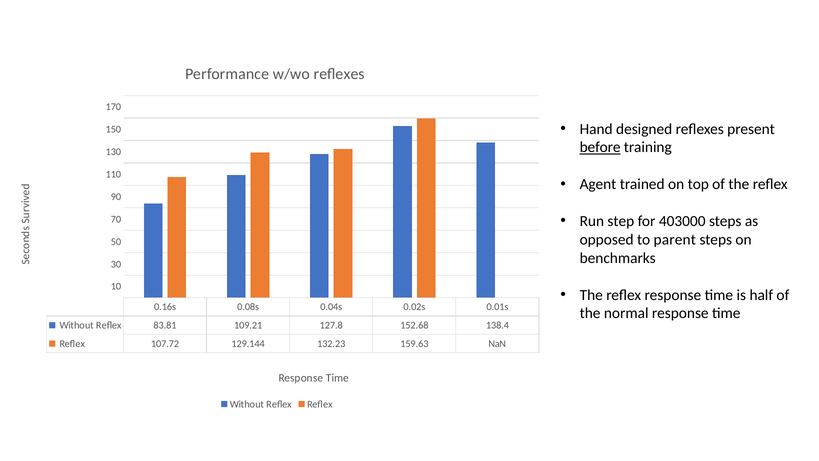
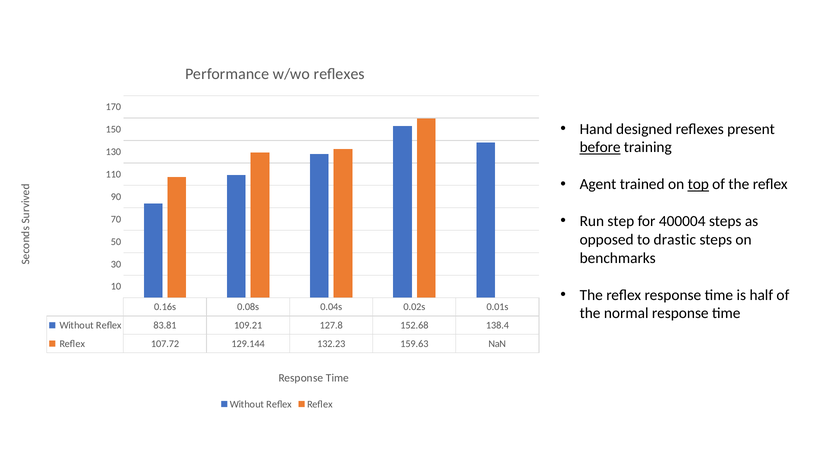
top underline: none -> present (698, 184)
403000: 403000 -> 400004 (682, 221)
parent: parent -> drastic (675, 239)
